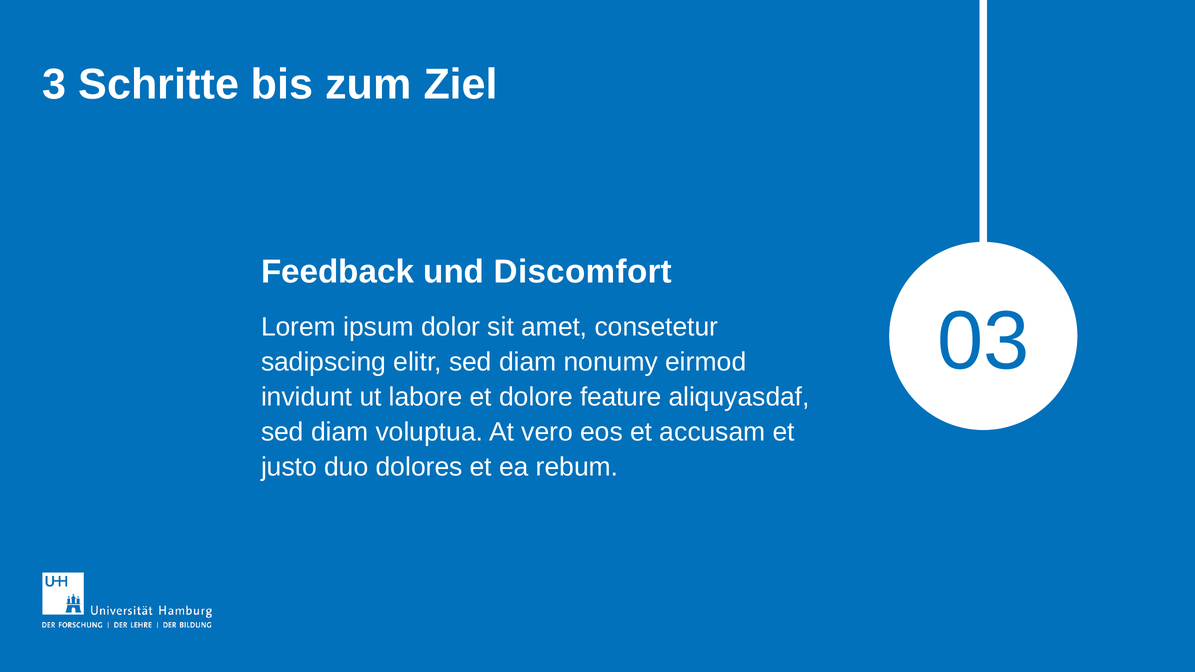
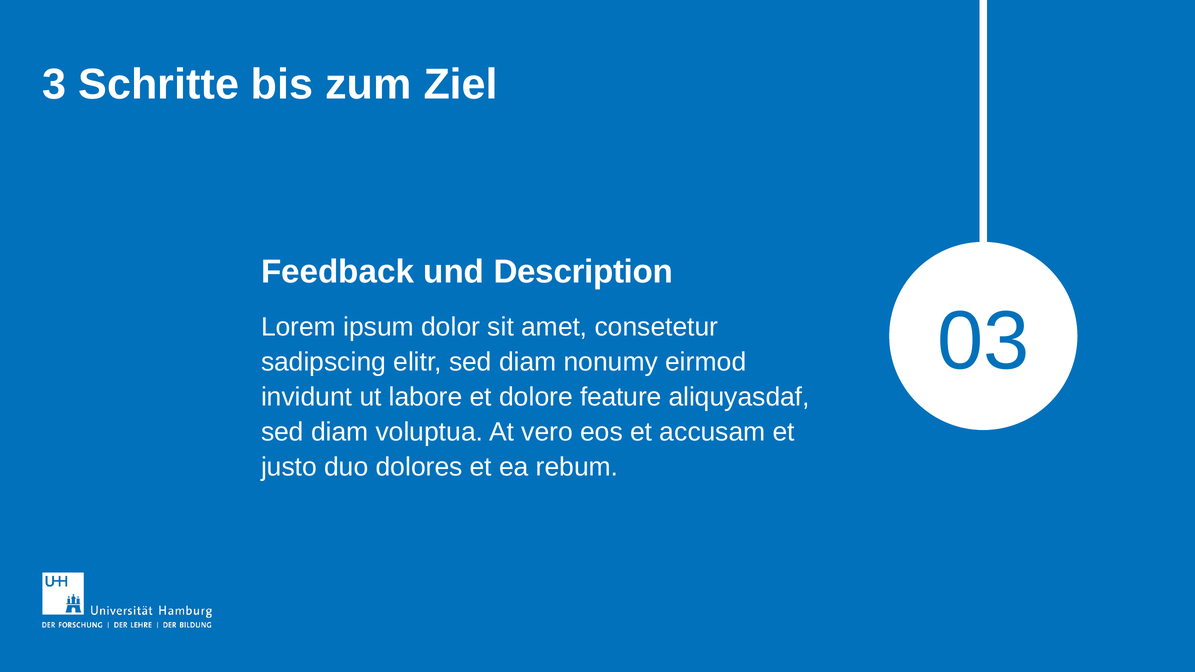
Discomfort: Discomfort -> Description (583, 272)
